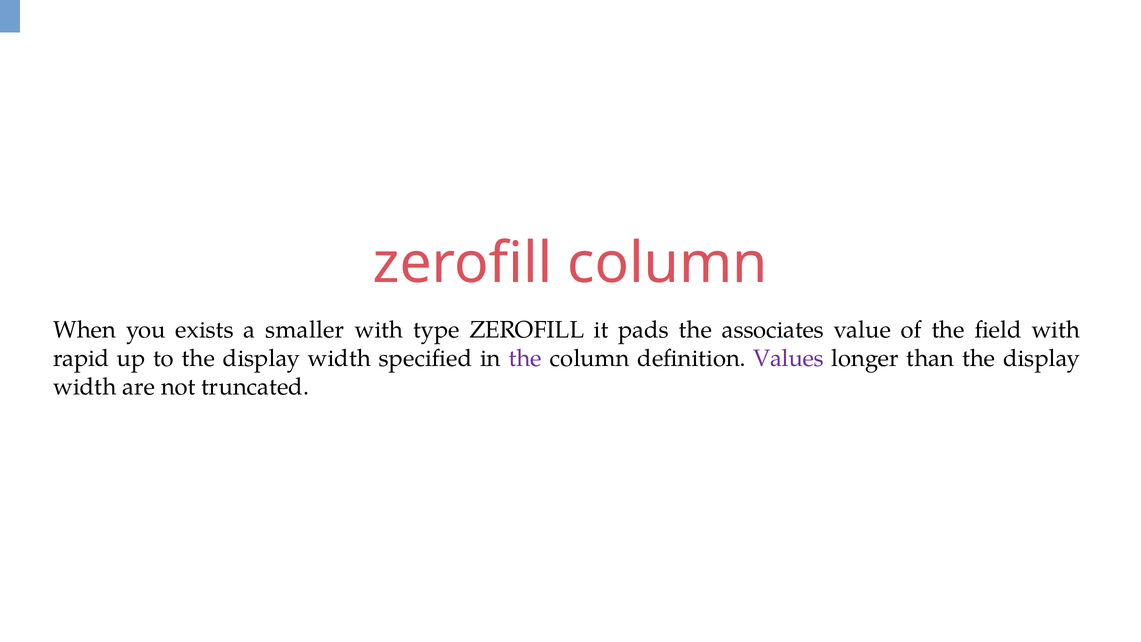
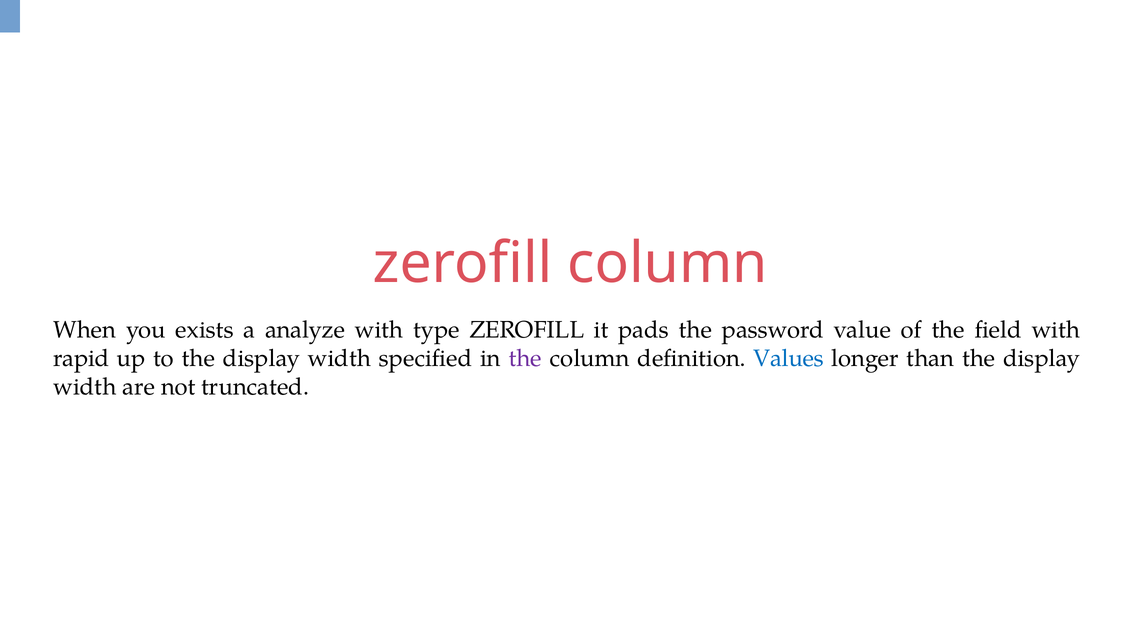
smaller: smaller -> analyze (305, 330)
associates: associates -> password (773, 330)
Values colour: purple -> blue (789, 358)
